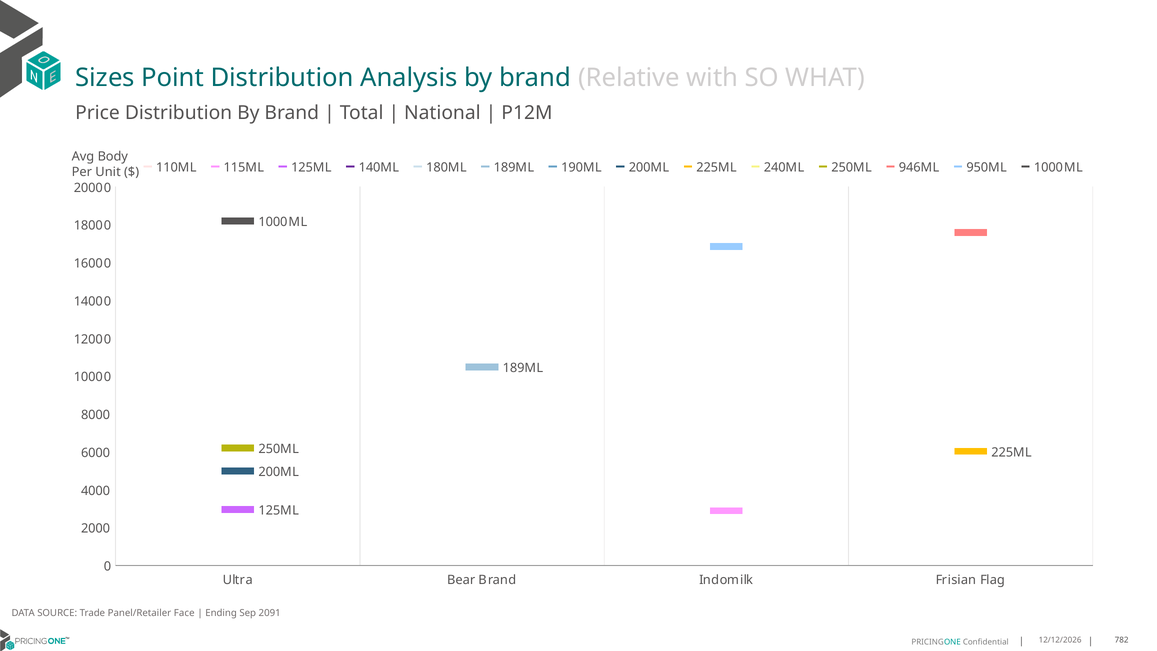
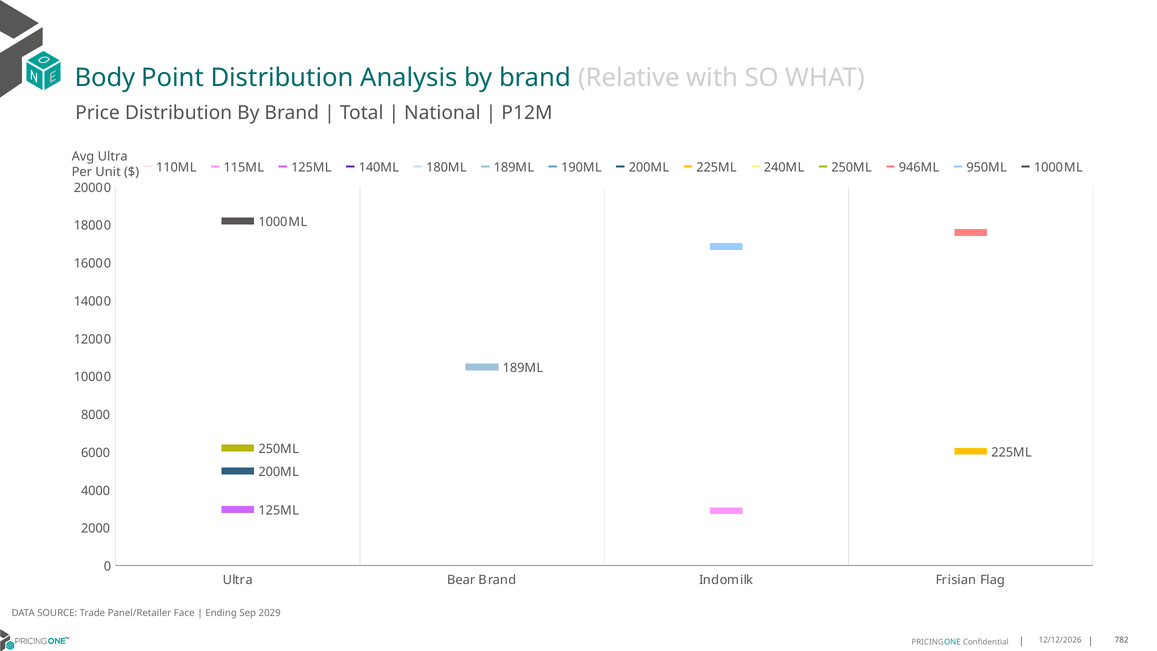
Sizes: Sizes -> Body (105, 78)
Avg Body: Body -> Ultra (113, 156)
2091: 2091 -> 2029 (270, 613)
